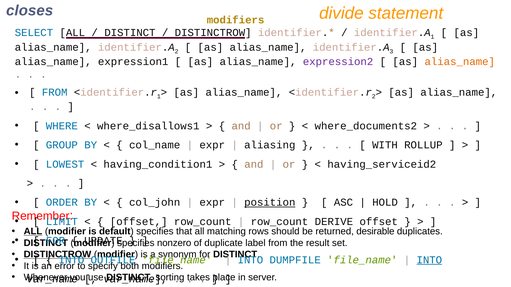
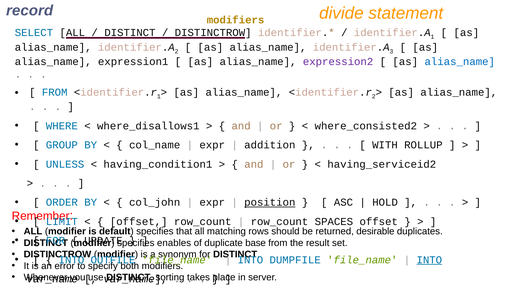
closes: closes -> record (30, 11)
alias_name colour: orange -> blue (460, 62)
where_documents2: where_documents2 -> where_consisted2 (366, 126)
aliasing: aliasing -> addition (270, 145)
LOWEST: LOWEST -> UNLESS (65, 164)
DERIVE: DERIVE -> SPACES (334, 222)
ALL underline: present -> none (33, 232)
nonzero: nonzero -> enables (174, 243)
label: label -> base (256, 243)
DISTINCTROW underline: present -> none (57, 255)
